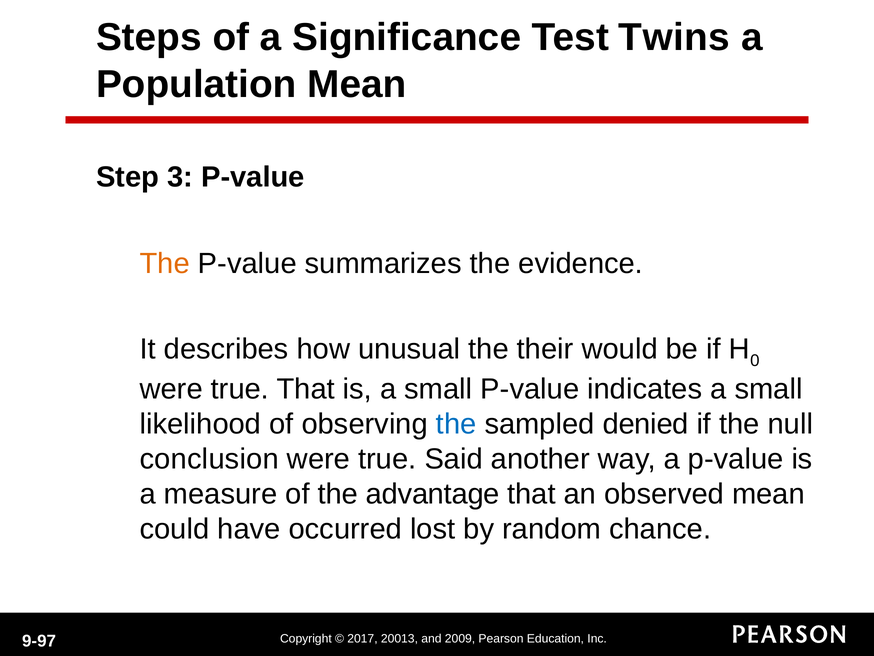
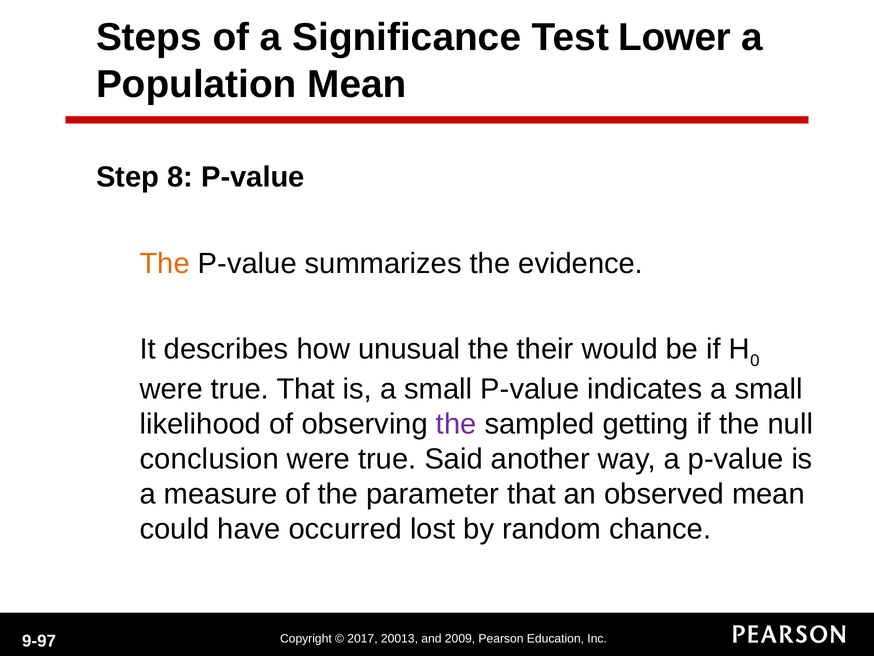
Twins: Twins -> Lower (675, 38)
3: 3 -> 8 (180, 177)
the colour: blue -> purple (456, 424)
denied: denied -> getting (646, 424)
advantage: advantage -> parameter (433, 494)
